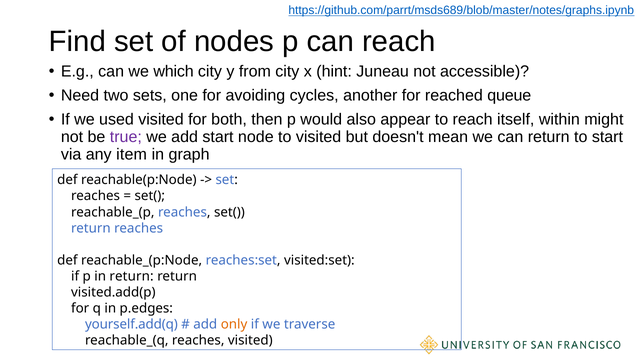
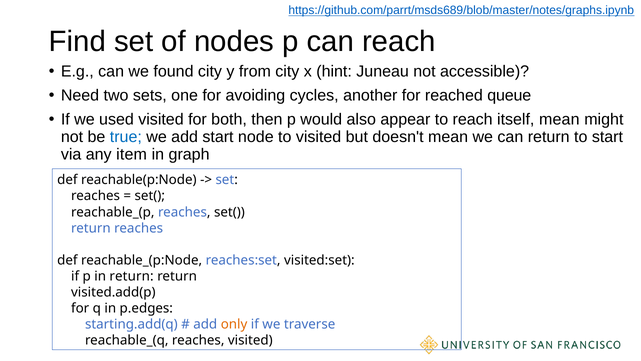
which: which -> found (174, 72)
itself within: within -> mean (559, 120)
true colour: purple -> blue (126, 137)
yourself.add(q: yourself.add(q -> starting.add(q (131, 324)
